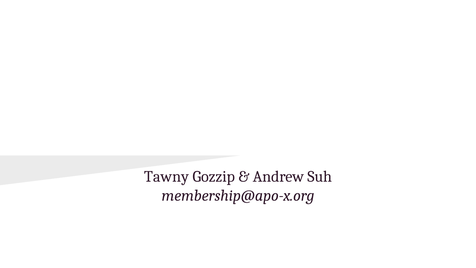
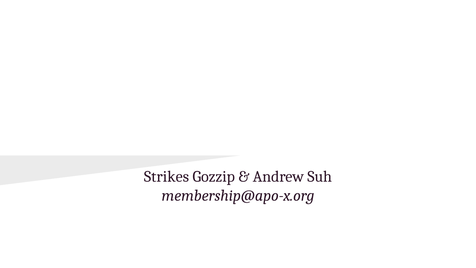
Tawny: Tawny -> Strikes (166, 176)
